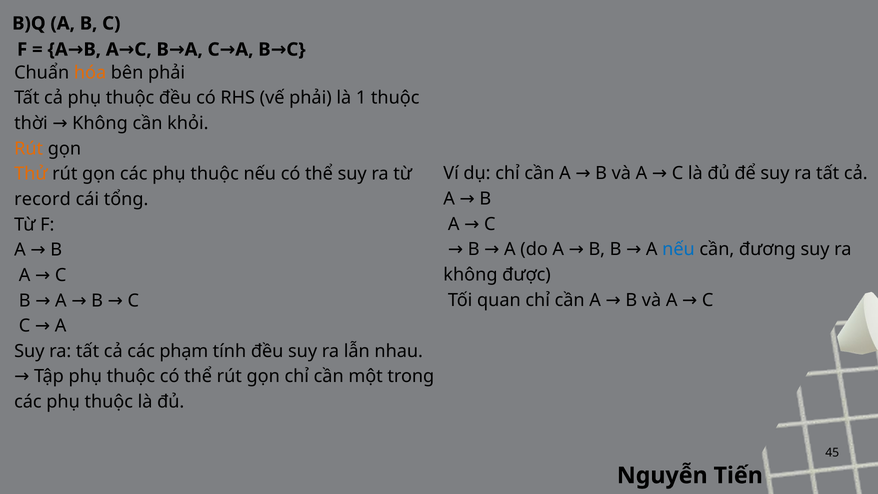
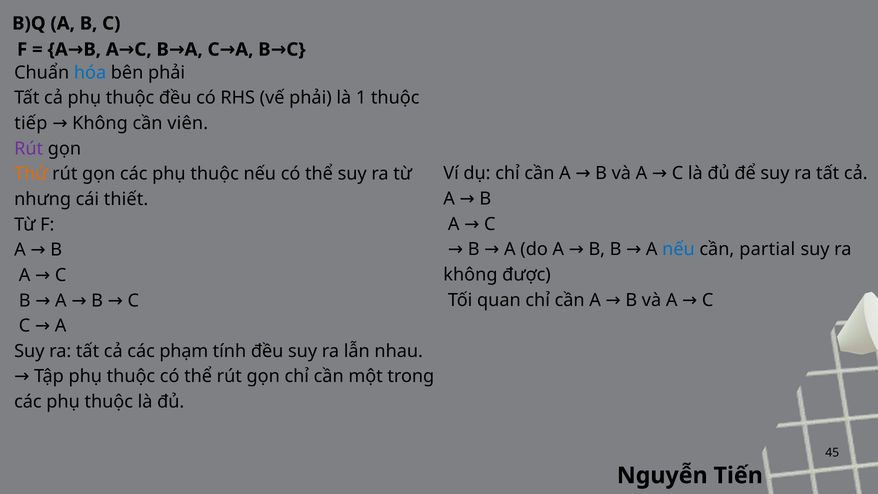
hóa colour: orange -> blue (90, 73)
thời: thời -> tiếp (31, 123)
khỏi: khỏi -> viên (188, 123)
Rút colour: orange -> purple (29, 149)
record: record -> nhưng (43, 199)
tổng: tổng -> thiết (126, 199)
đương: đương -> partial (767, 249)
